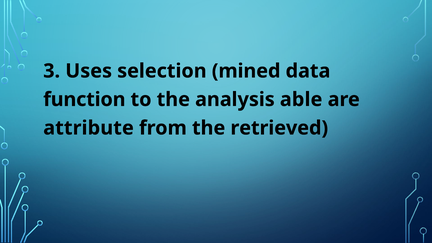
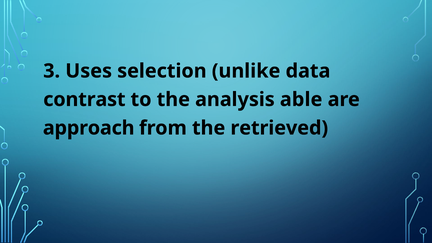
mined: mined -> unlike (246, 71)
function: function -> contrast (84, 99)
attribute: attribute -> approach (89, 128)
